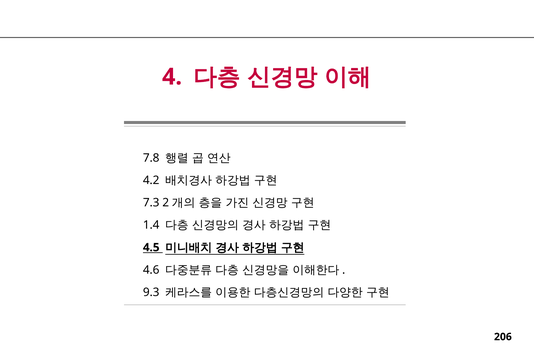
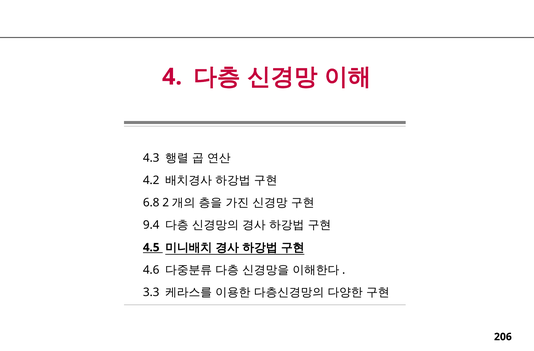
7.8: 7.8 -> 4.3 (151, 158)
7.3: 7.3 -> 6.8 (151, 203)
1.4: 1.4 -> 9.4 (151, 225)
9.3: 9.3 -> 3.3 (151, 292)
